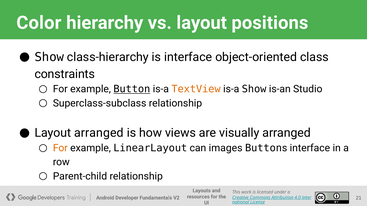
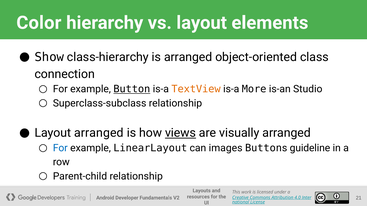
positions: positions -> elements (270, 23)
is interface: interface -> arranged (188, 57)
constraints: constraints -> connection (65, 74)
is-a Show: Show -> More (254, 89)
views underline: none -> present (180, 133)
For colour: orange -> blue (60, 148)
Buttons interface: interface -> guideline (310, 148)
